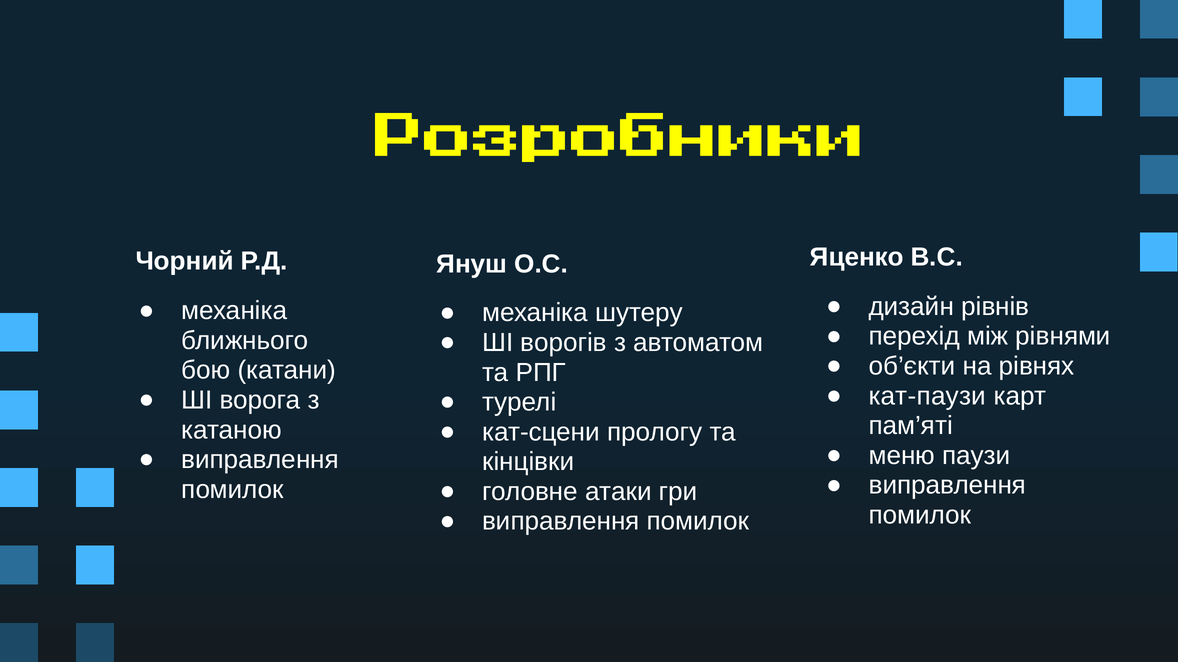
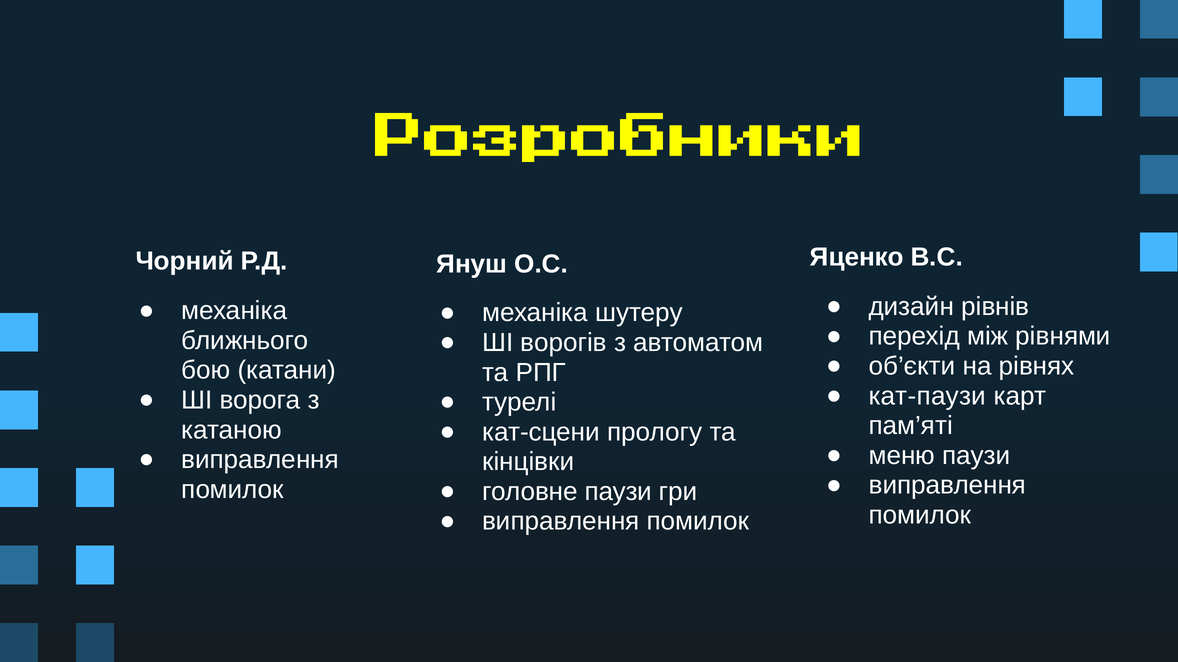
головне атаки: атаки -> паузи (618, 492)
